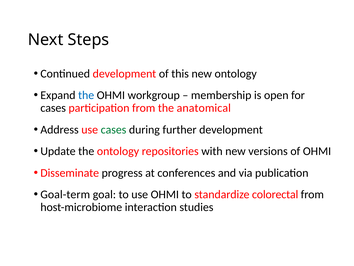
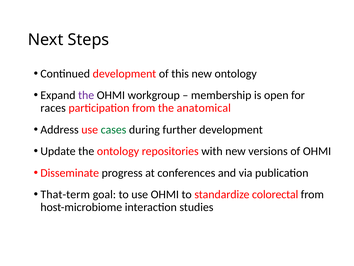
the colour: blue -> purple (86, 95)
cases: cases -> races (53, 108)
Goal-term: Goal-term -> That-term (65, 194)
